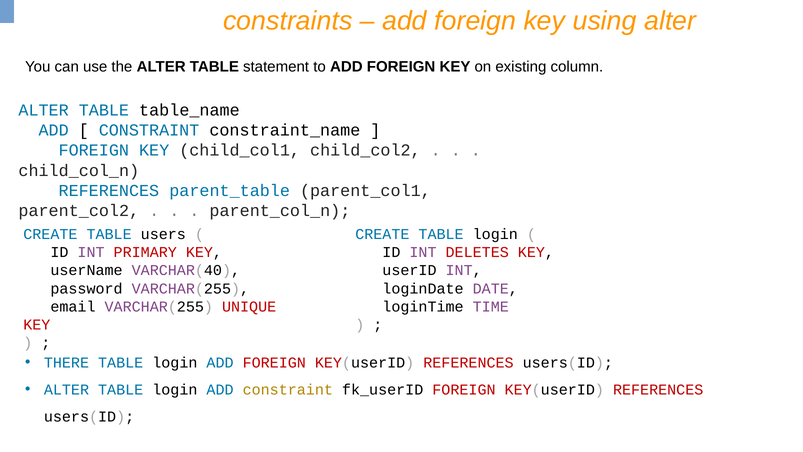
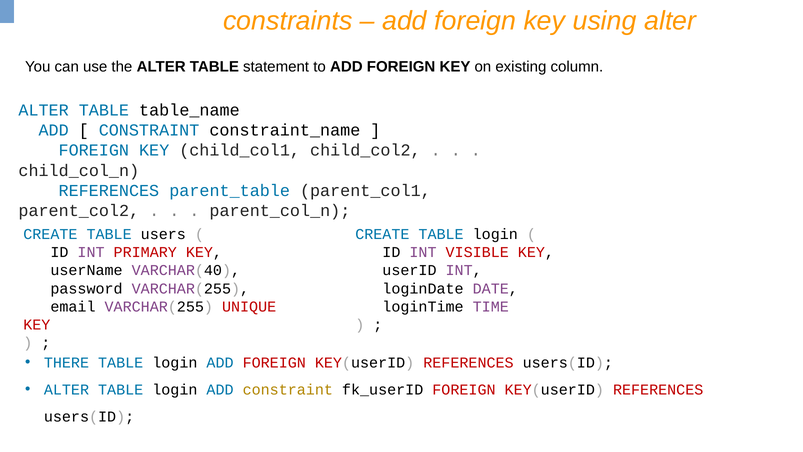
DELETES: DELETES -> VISIBLE (477, 252)
